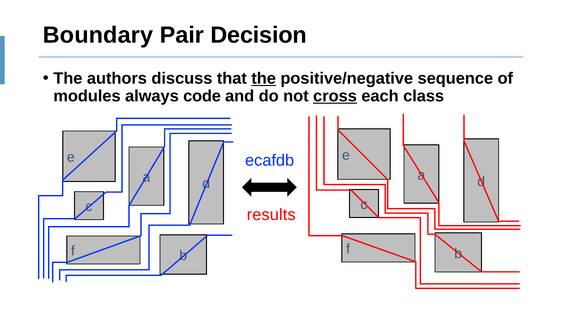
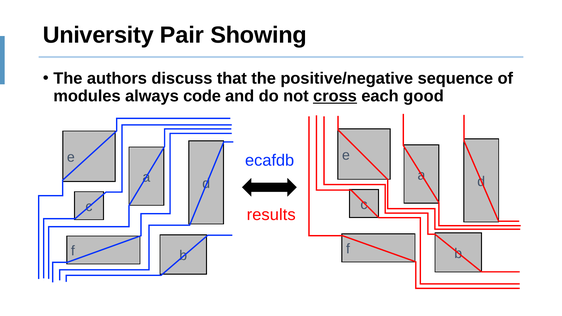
Boundary: Boundary -> University (98, 35)
Decision: Decision -> Showing (259, 35)
the underline: present -> none (264, 78)
class: class -> good (424, 96)
